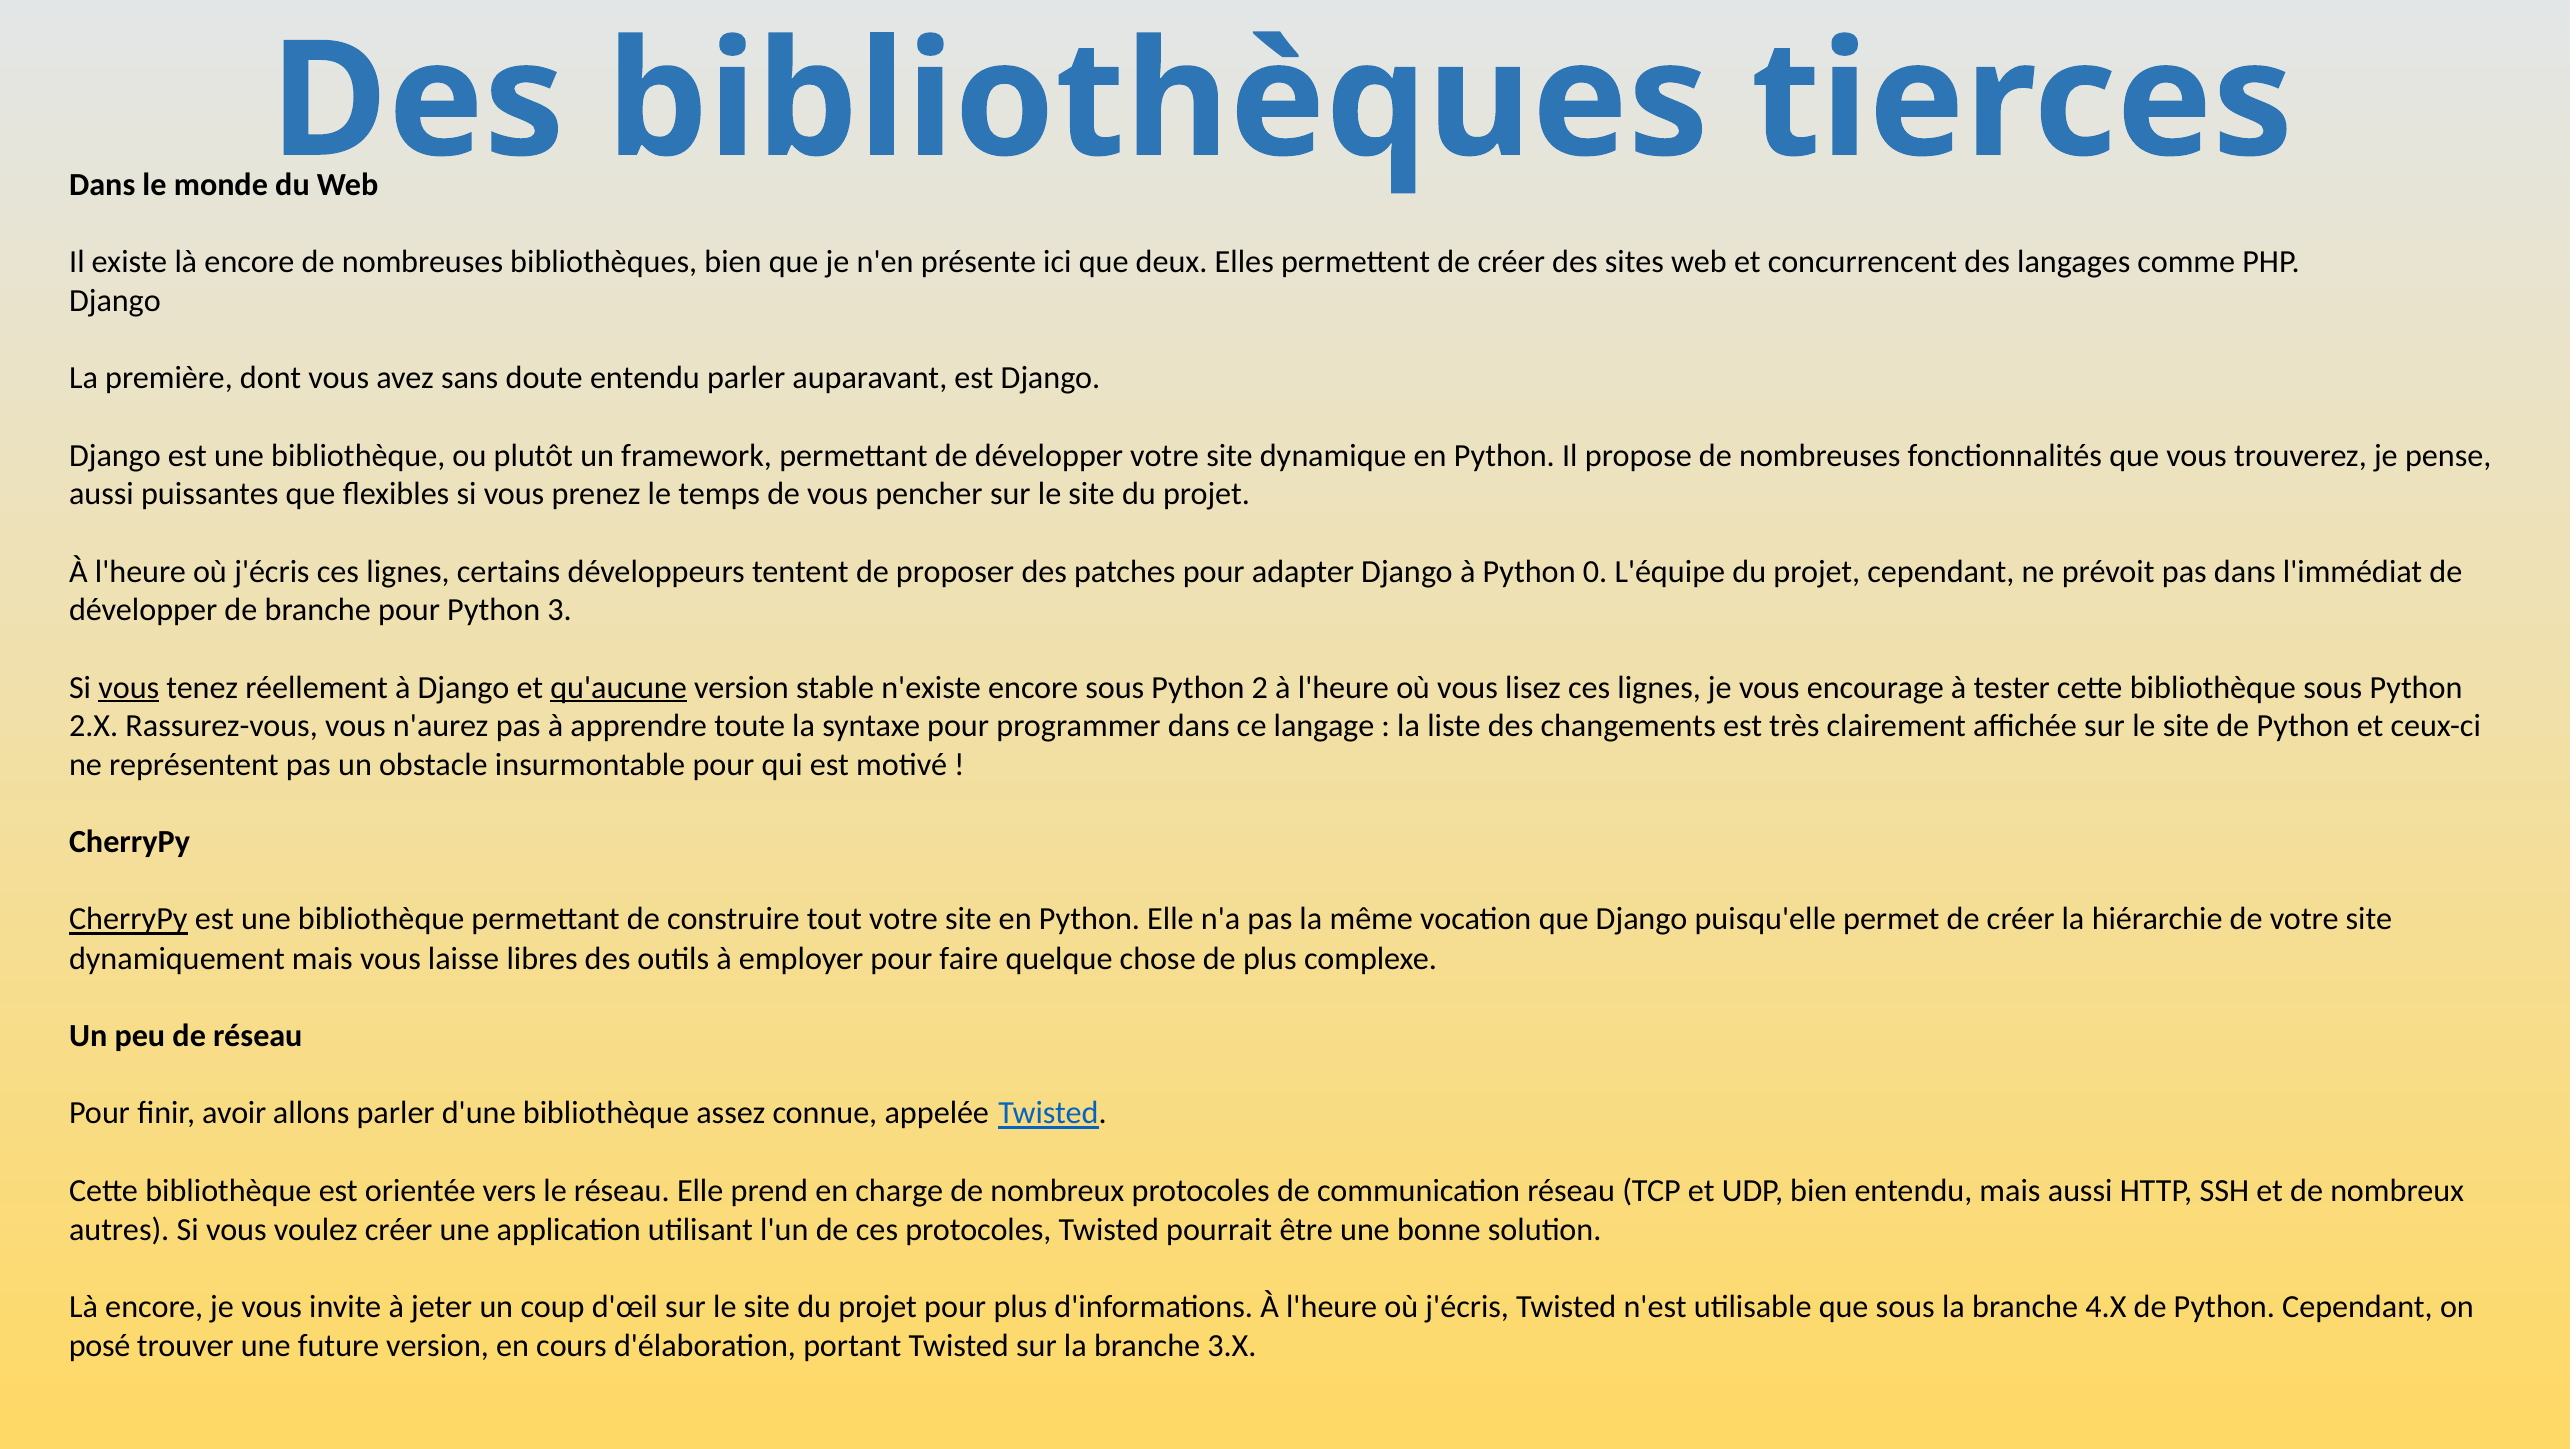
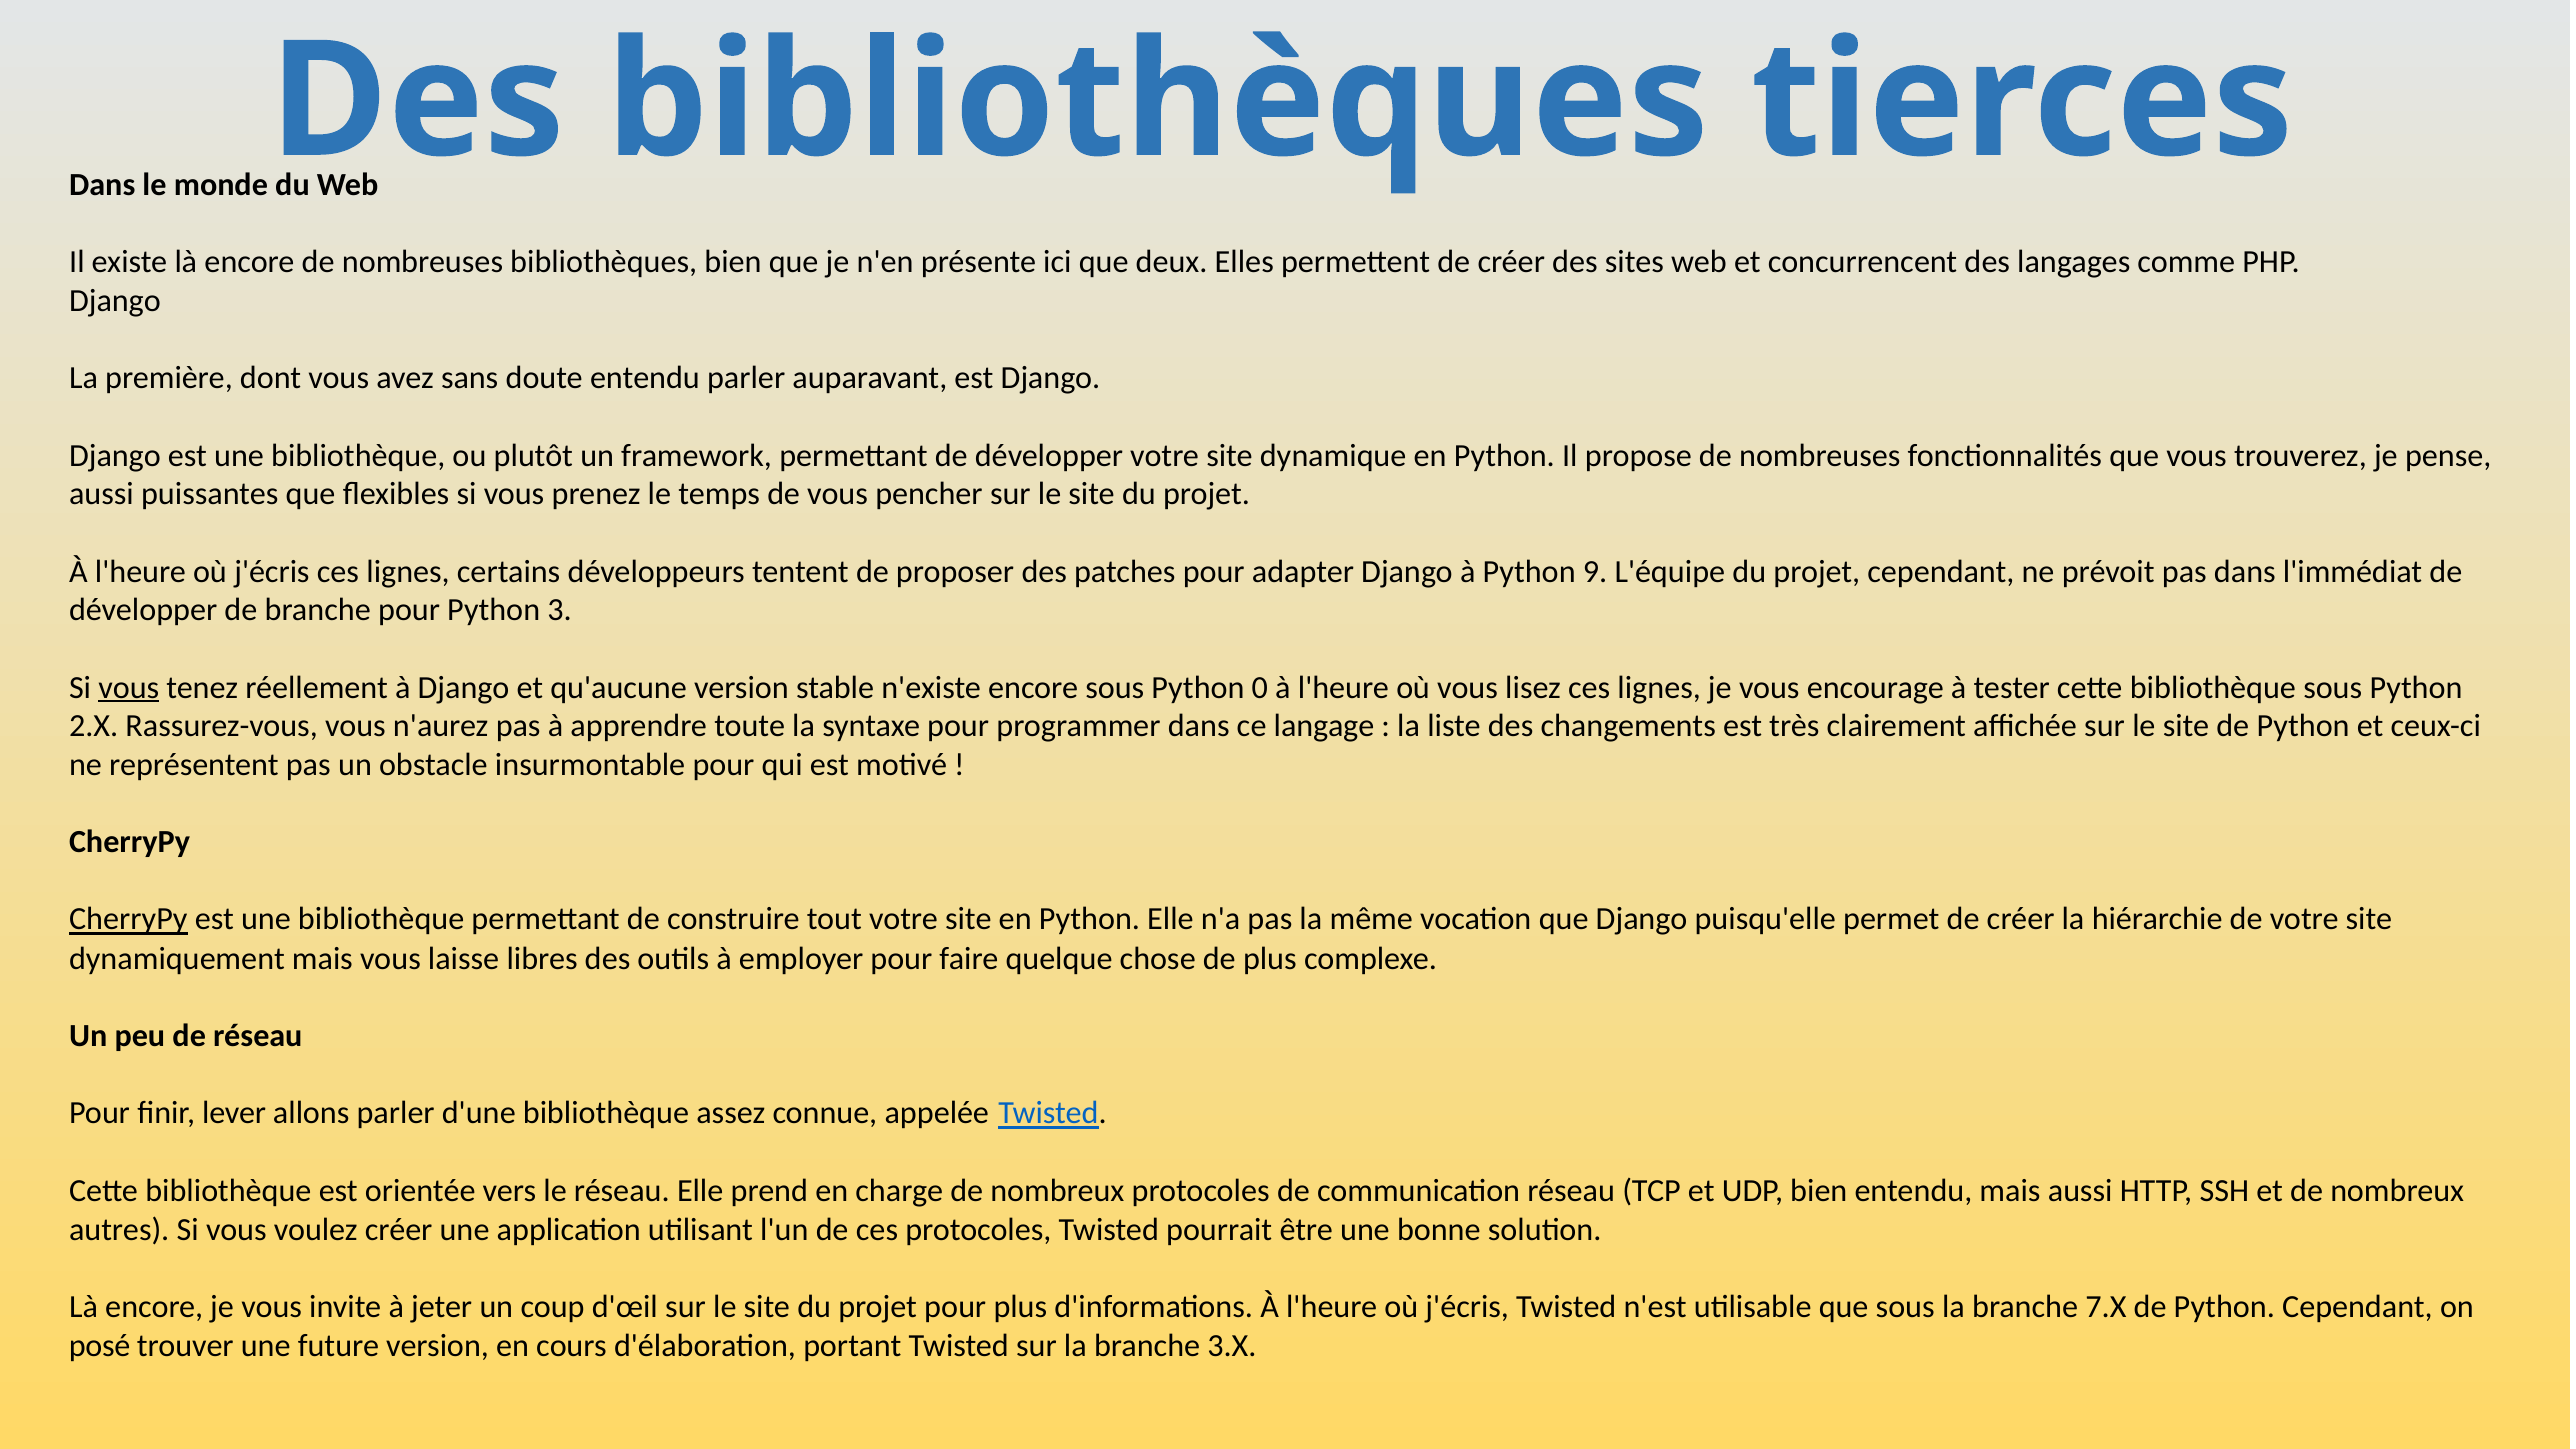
0: 0 -> 9 (1595, 571)
qu'aucune underline: present -> none (619, 687)
2: 2 -> 0 (1260, 687)
avoir: avoir -> lever (234, 1113)
4.X: 4.X -> 7.X (2106, 1307)
